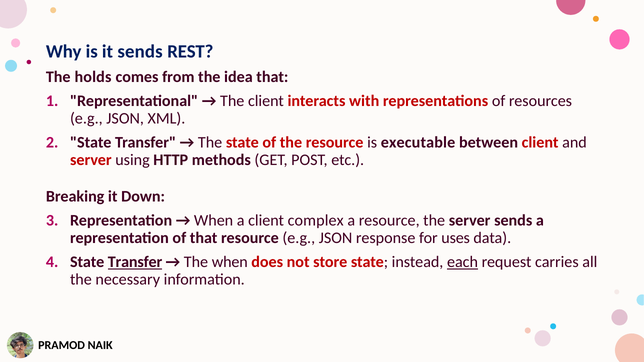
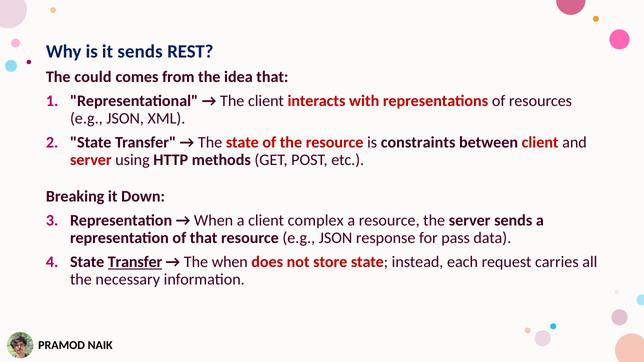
holds: holds -> could (93, 77)
executable: executable -> constraints (418, 143)
uses: uses -> pass (456, 238)
each underline: present -> none (463, 262)
